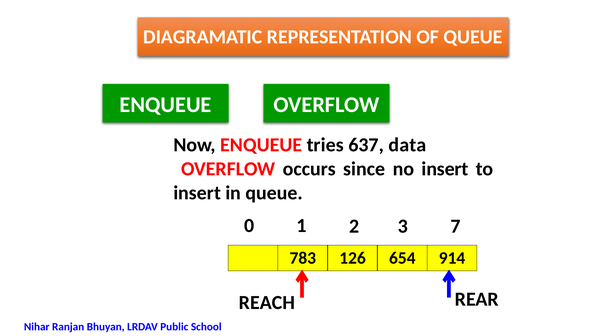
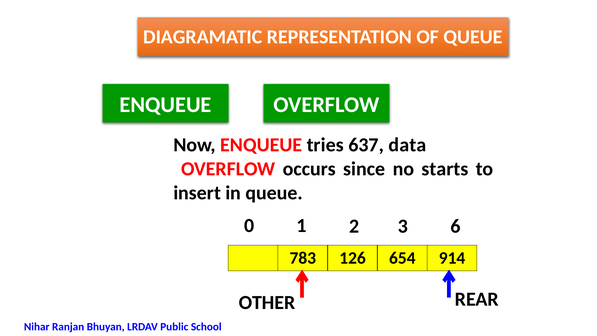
no insert: insert -> starts (445, 169)
7: 7 -> 6 (455, 226)
REACH: REACH -> OTHER (267, 302)
